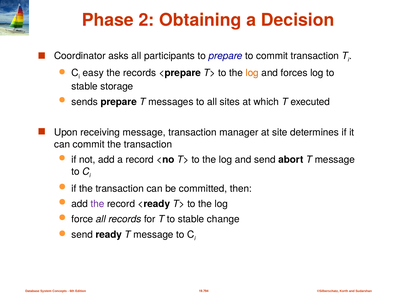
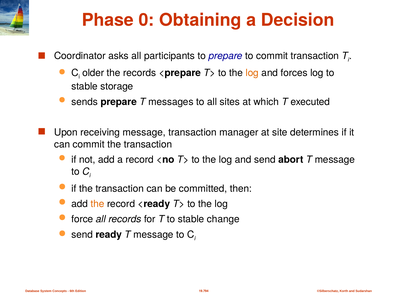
2: 2 -> 0 (146, 20)
easy: easy -> older (93, 73)
the colour: purple -> orange (97, 204)
